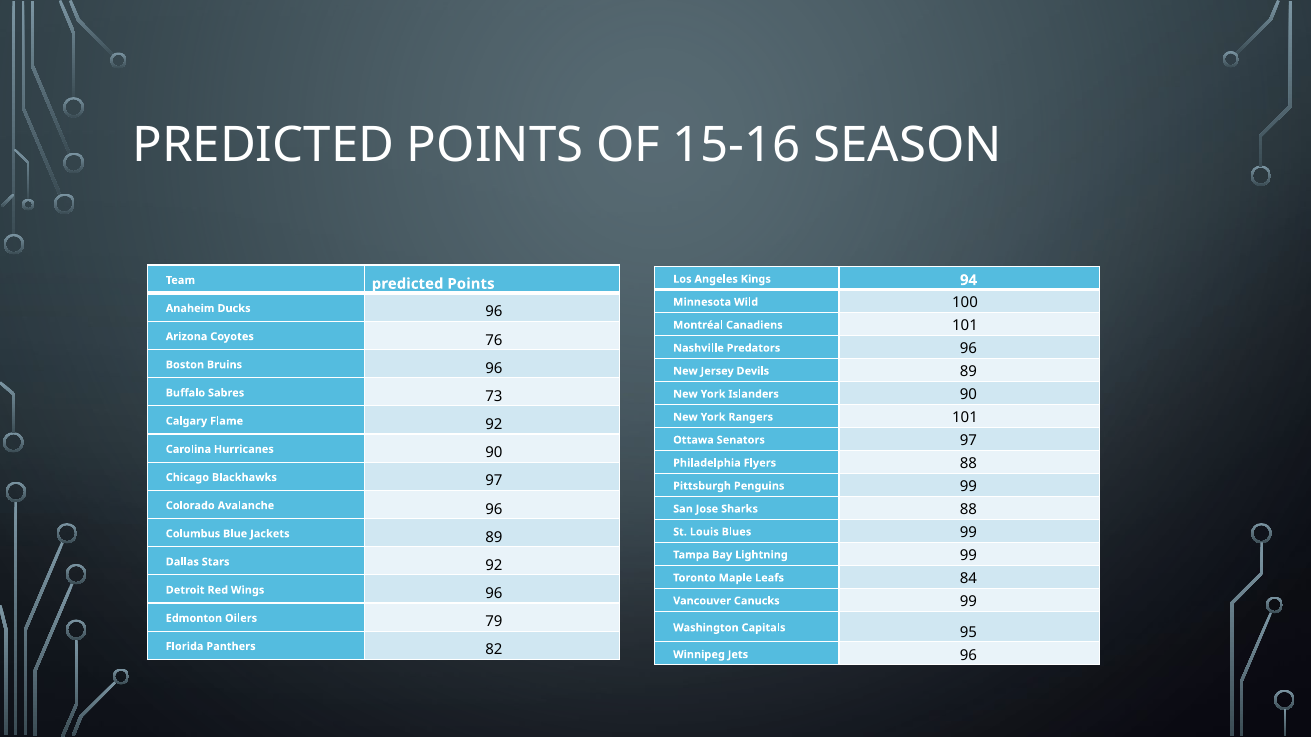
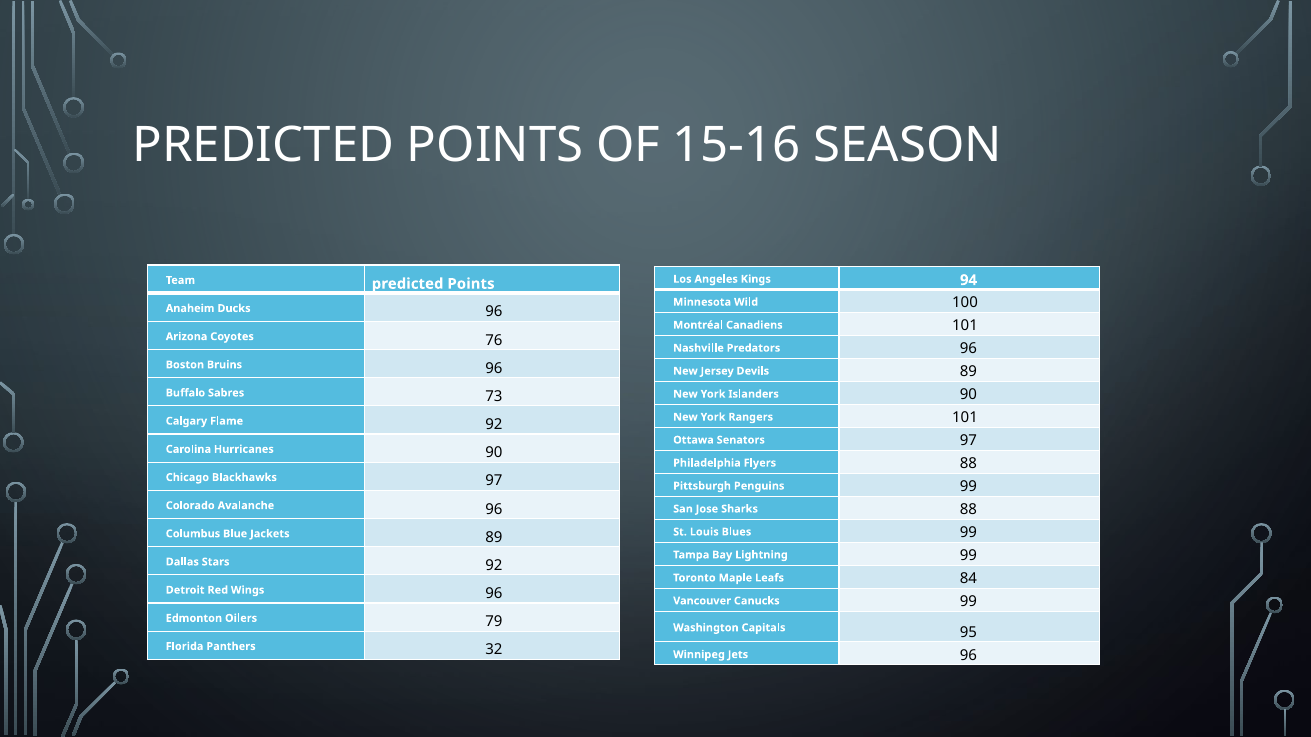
82: 82 -> 32 (494, 650)
